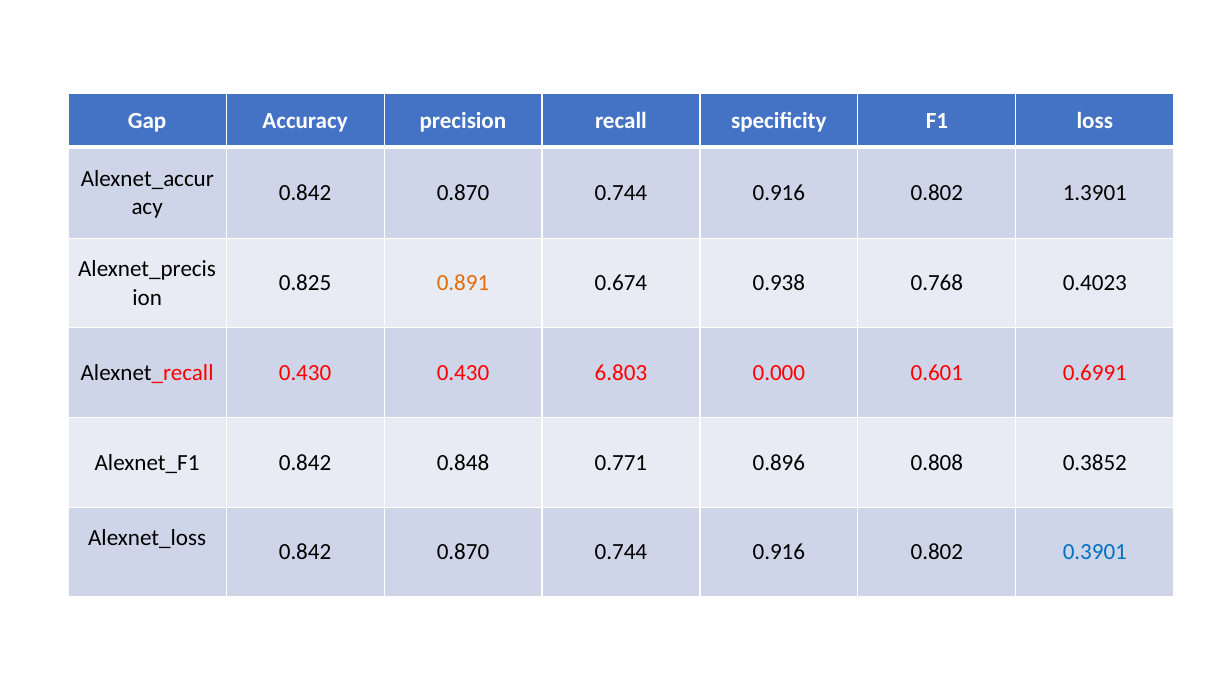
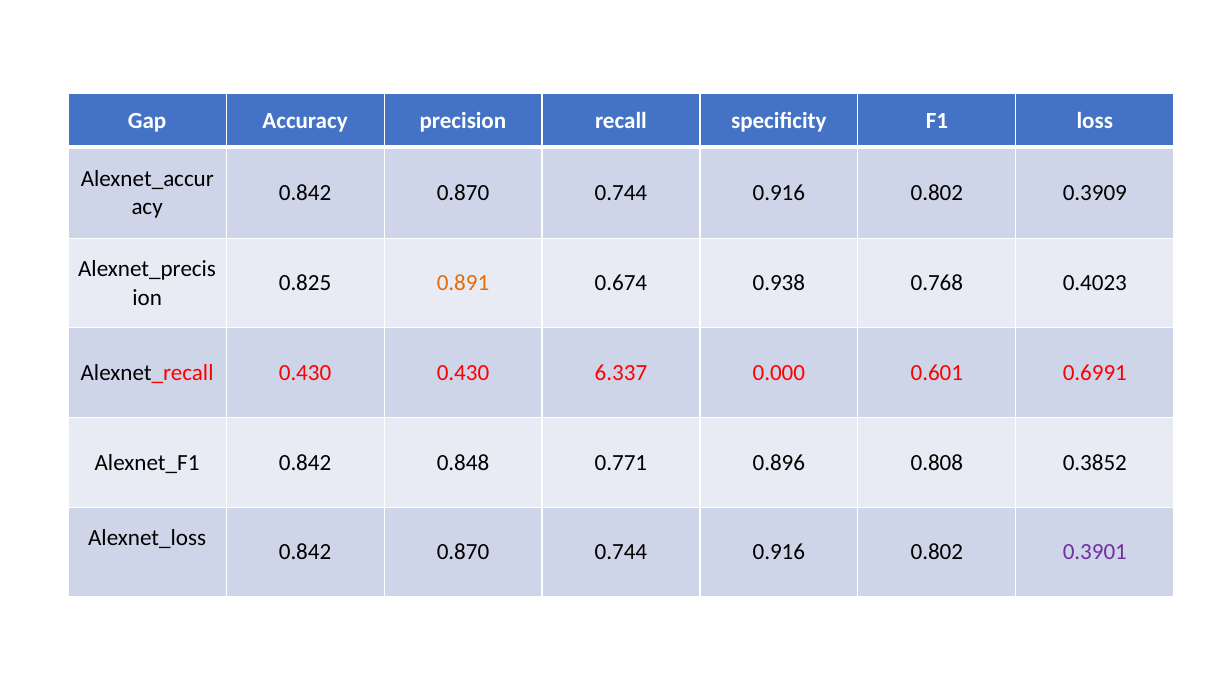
1.3901: 1.3901 -> 0.3909 (1095, 193)
6.803: 6.803 -> 6.337 (621, 373)
0.3901 colour: blue -> purple (1095, 552)
